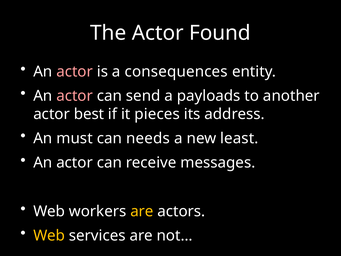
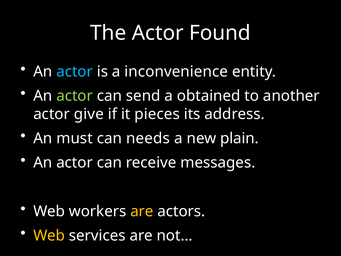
actor colour: pink -> light blue (75, 72)
consequences: consequences -> inconvenience (176, 72)
actor colour: pink -> light green (75, 96)
payloads: payloads -> obtained (209, 96)
best: best -> give (89, 114)
least: least -> plain (239, 138)
